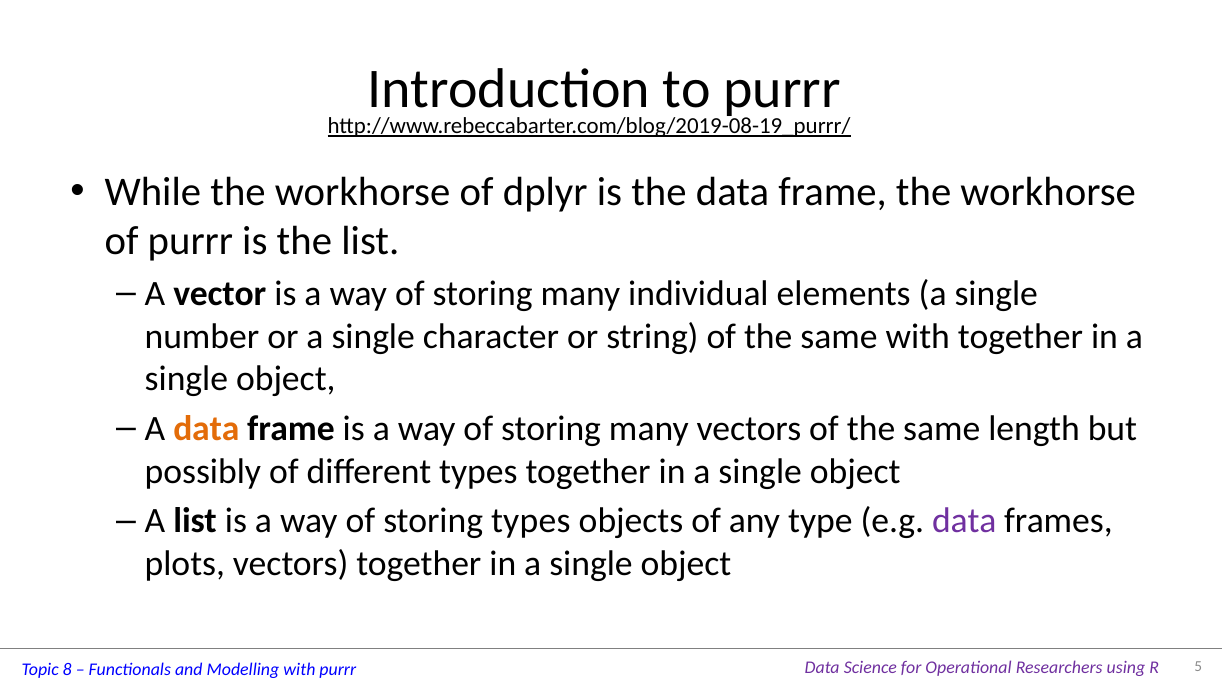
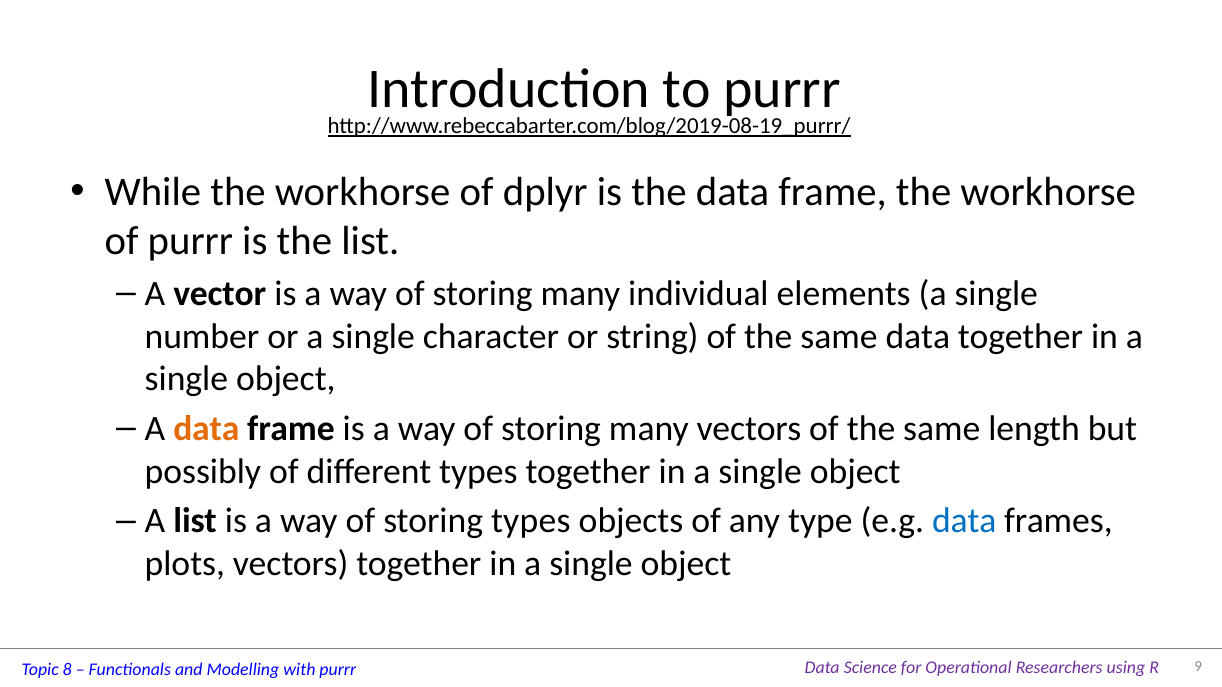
same with: with -> data (918, 336)
data colour: purple -> blue (964, 521)
5: 5 -> 9 (1198, 667)
